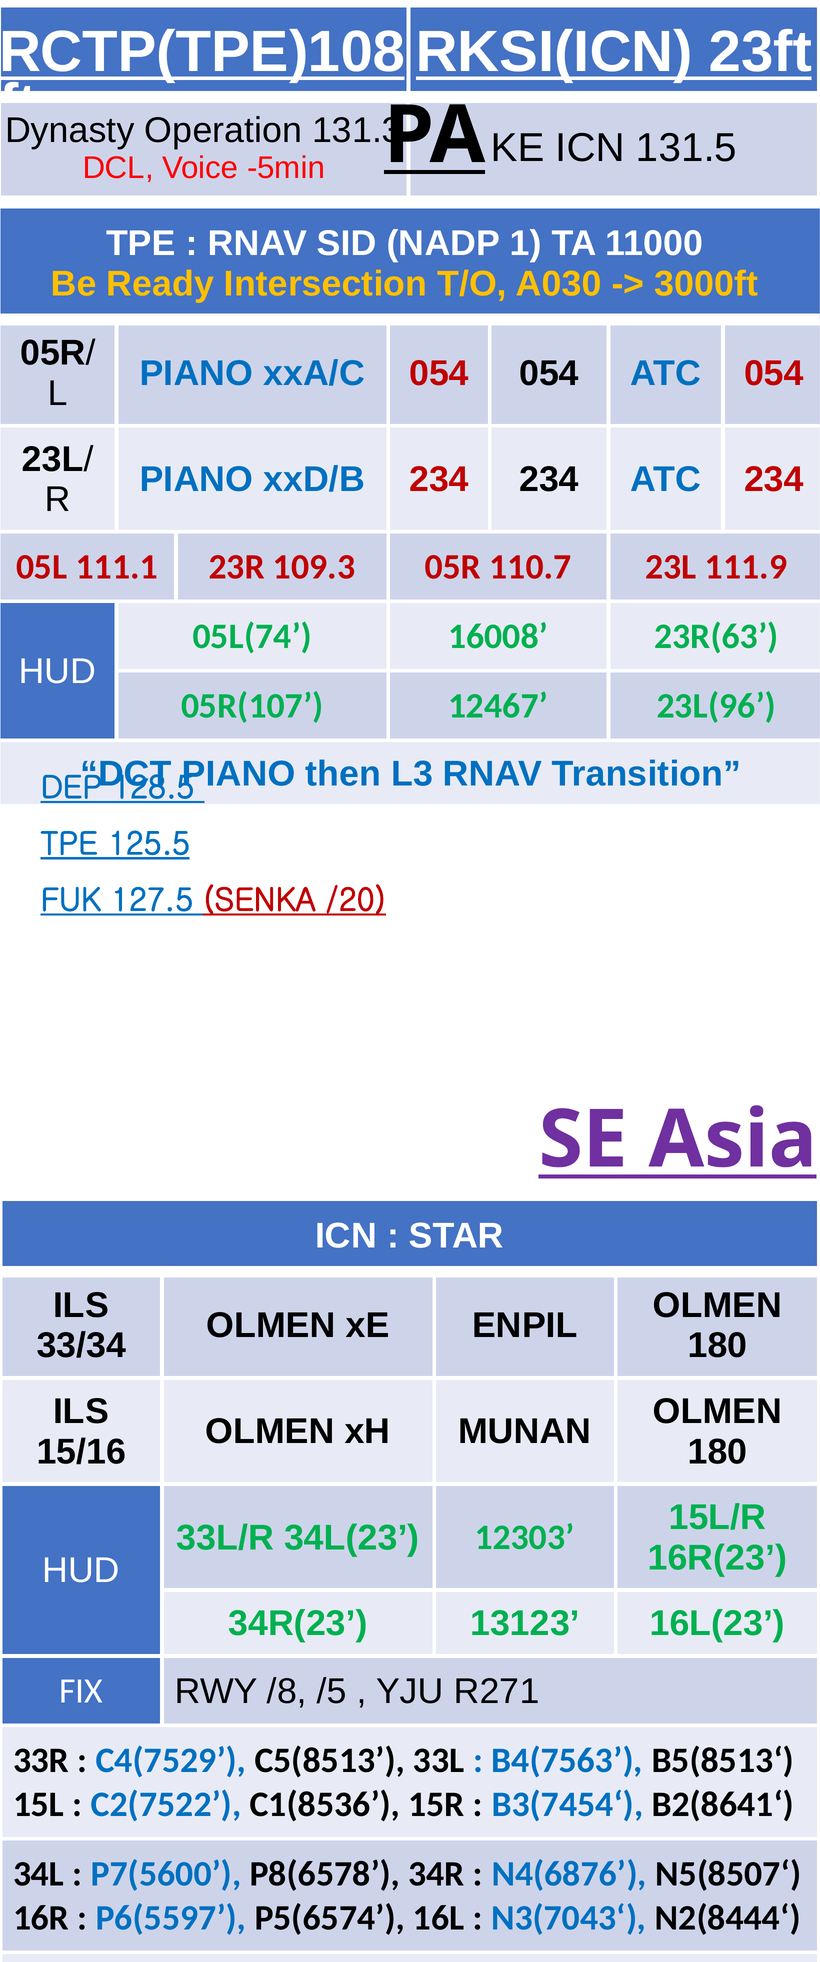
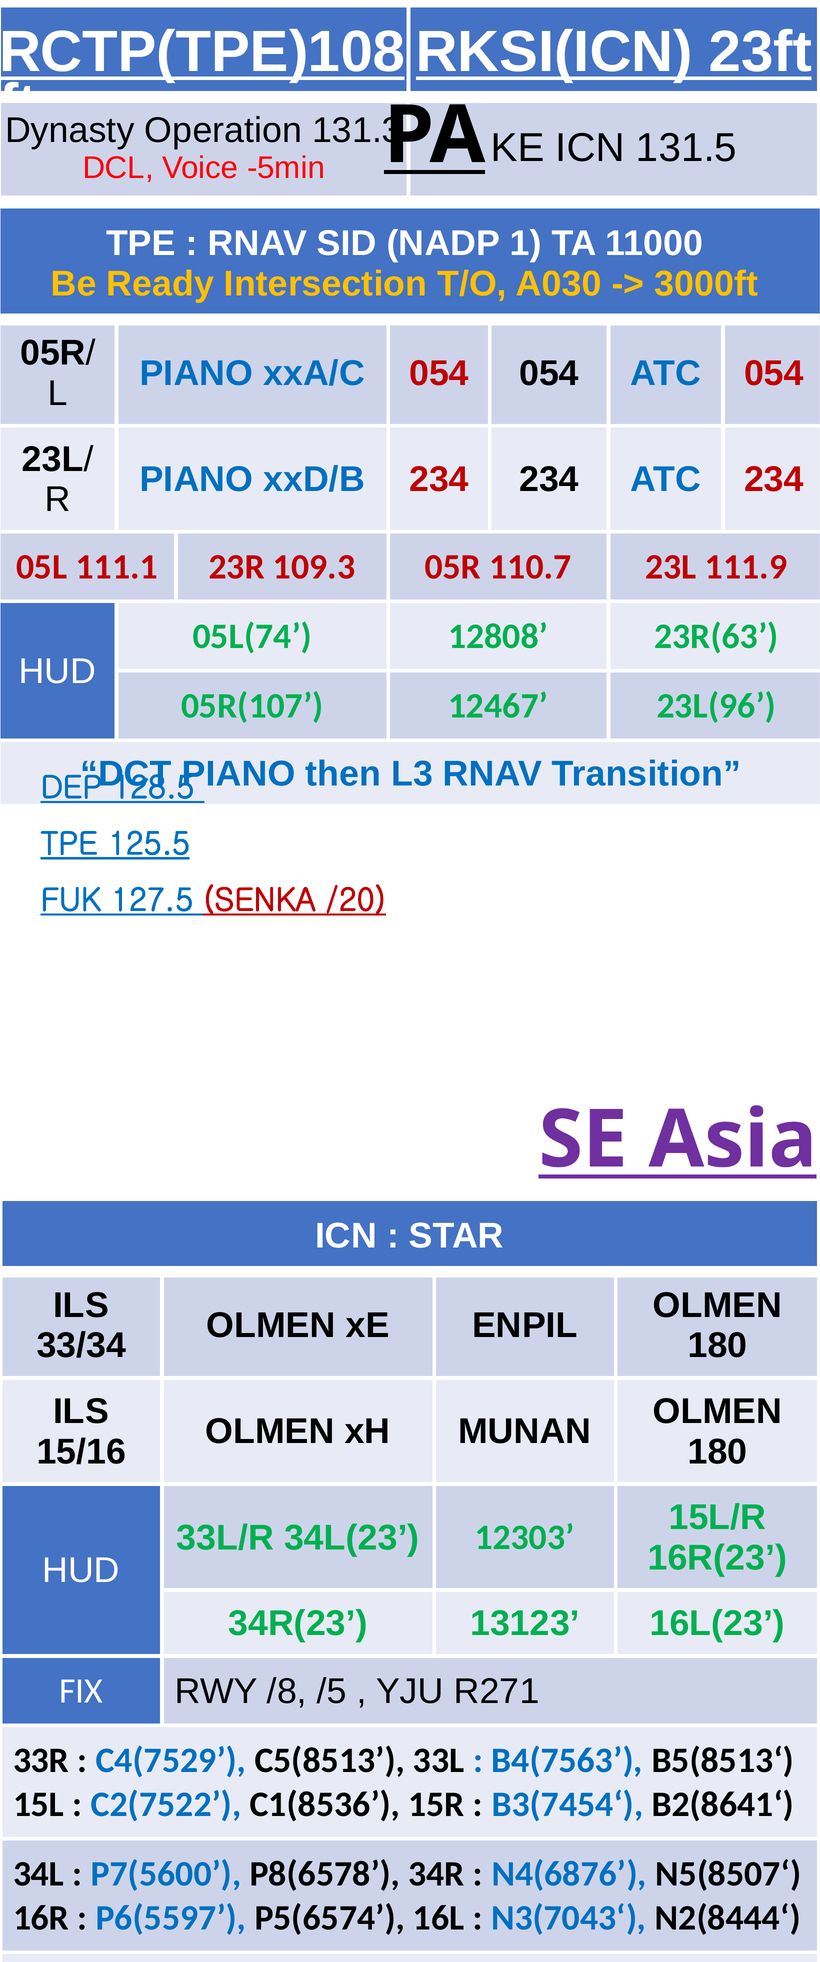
16008: 16008 -> 12808 (498, 636)
